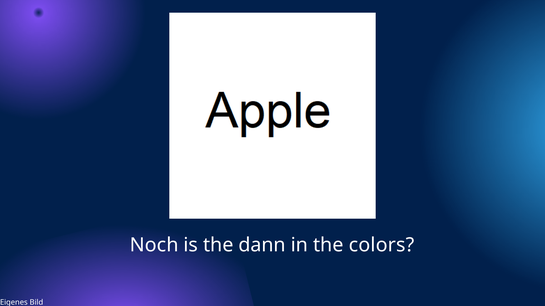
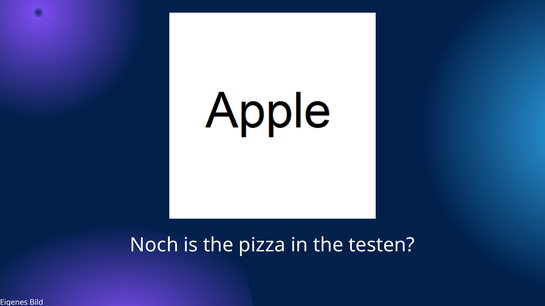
dann: dann -> pizza (262, 246)
colors: colors -> testen (382, 246)
